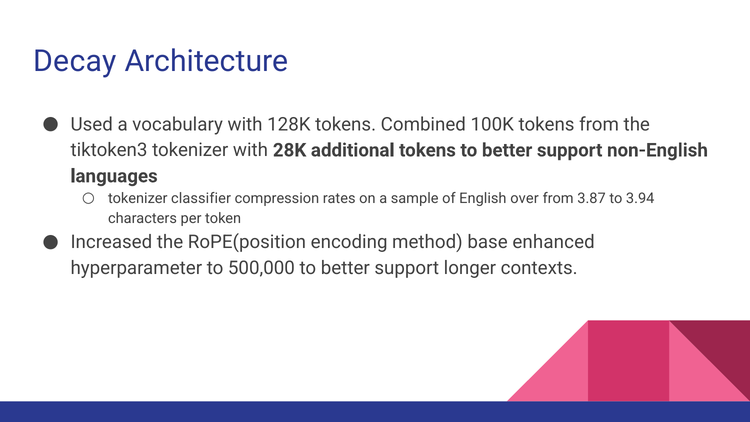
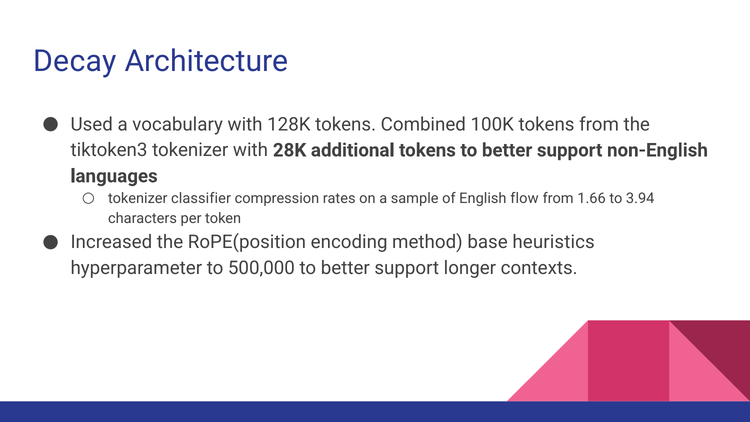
over: over -> flow (524, 198)
3.87: 3.87 -> 1.66 (592, 198)
enhanced: enhanced -> heuristics (554, 242)
